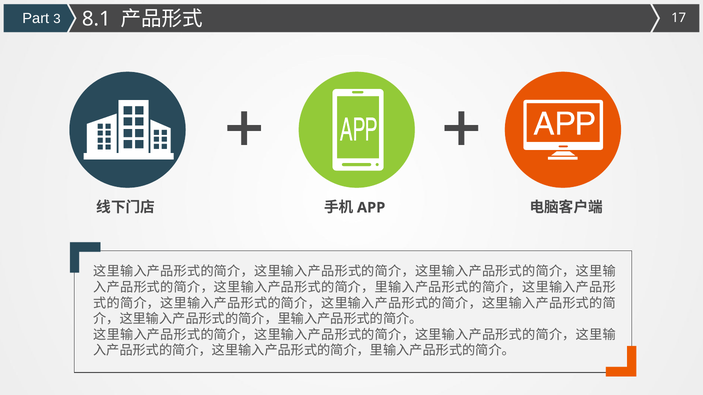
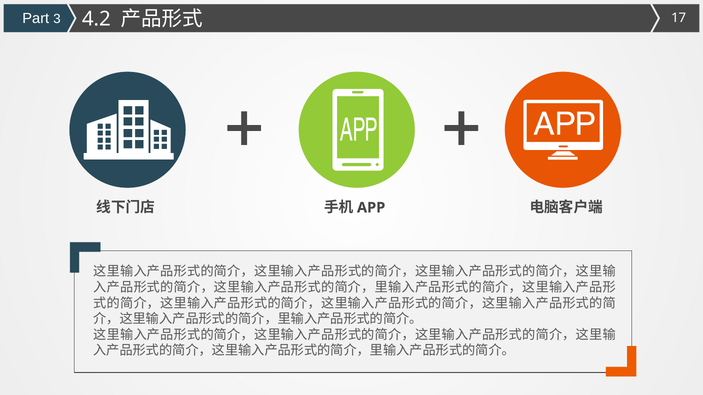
8.1: 8.1 -> 4.2 (96, 19)
